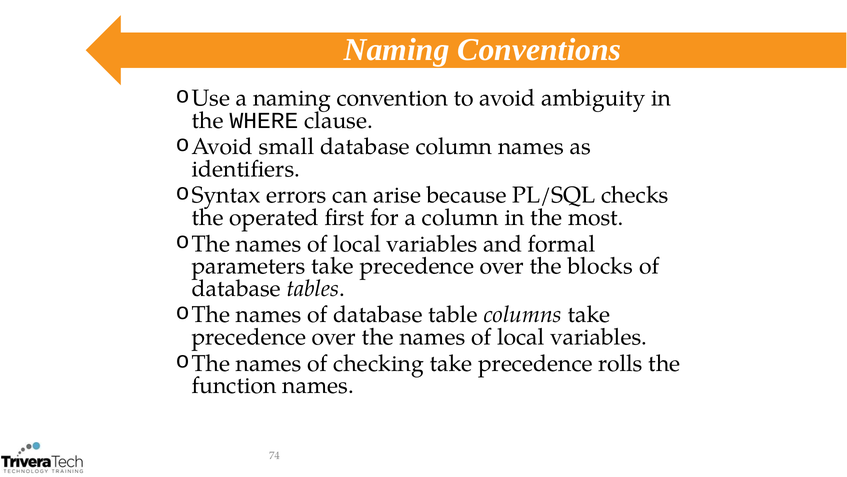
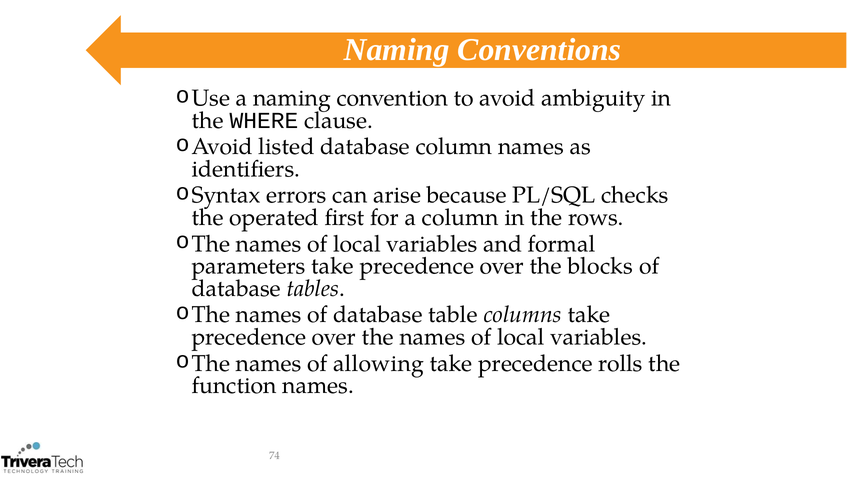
small: small -> listed (286, 147)
most: most -> rows (596, 217)
checking: checking -> allowing (379, 363)
